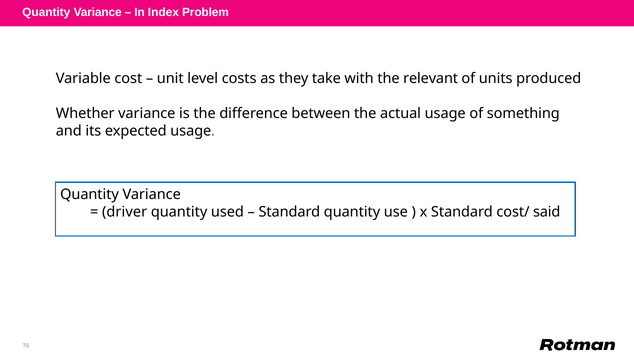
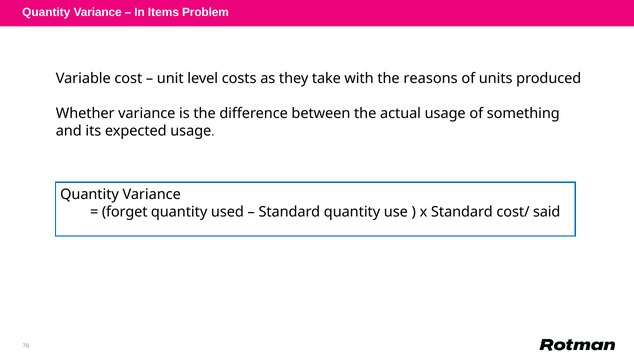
Index: Index -> Items (163, 13)
relevant: relevant -> reasons (431, 78)
driver: driver -> forget (125, 212)
